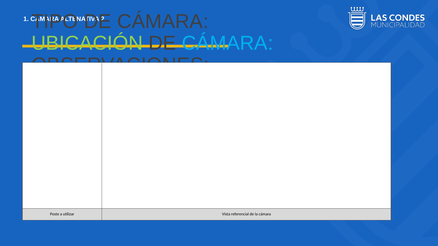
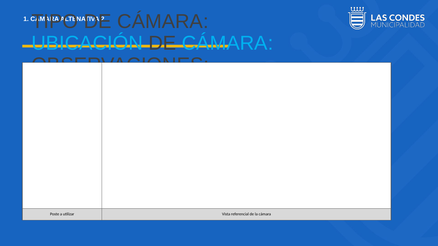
UBICACIÓN colour: light green -> light blue (87, 43)
